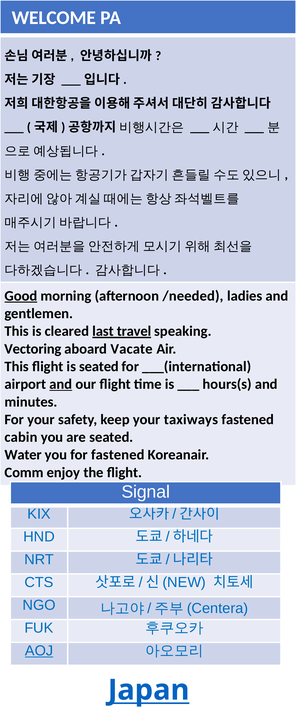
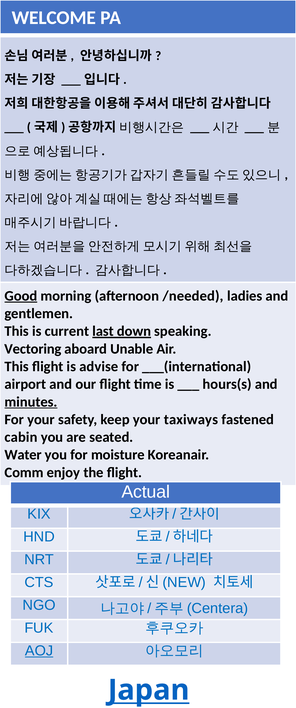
cleared: cleared -> current (67, 331)
travel: travel -> down (134, 331)
Vacate: Vacate -> Unable (132, 349)
is seated: seated -> advise (99, 367)
and underline: present -> none (61, 384)
minutes underline: none -> present (31, 402)
for fastened: fastened -> moisture (118, 455)
Signal: Signal -> Actual (146, 492)
